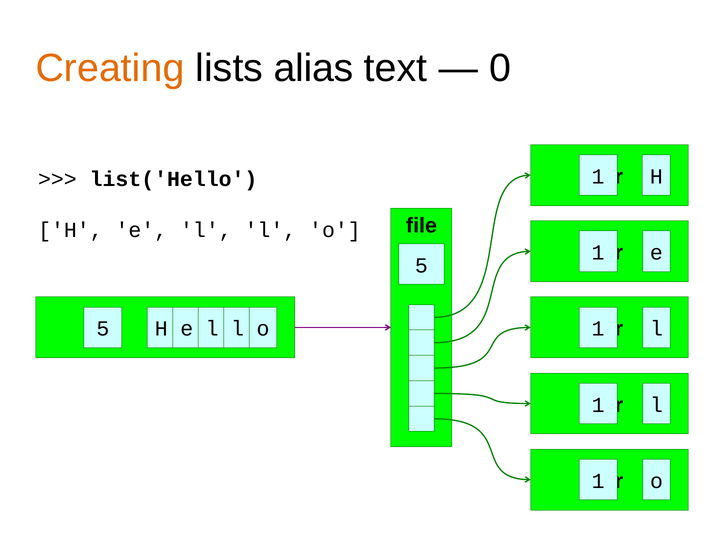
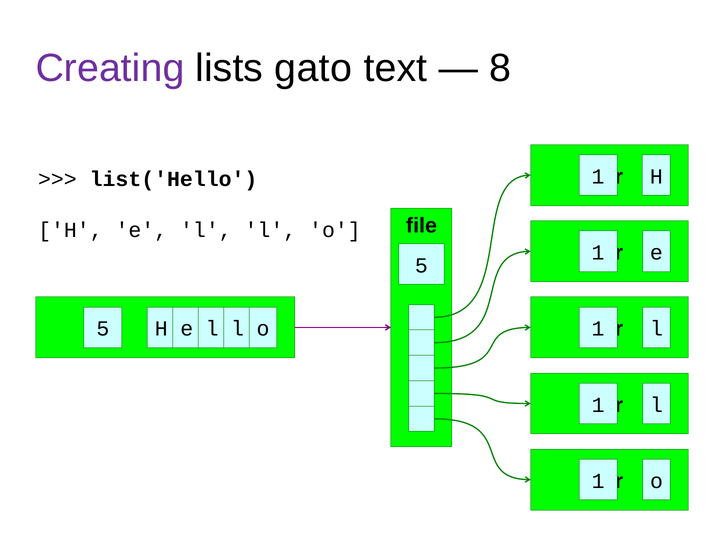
Creating colour: orange -> purple (110, 69)
alias: alias -> gato (313, 69)
0: 0 -> 8 (500, 69)
